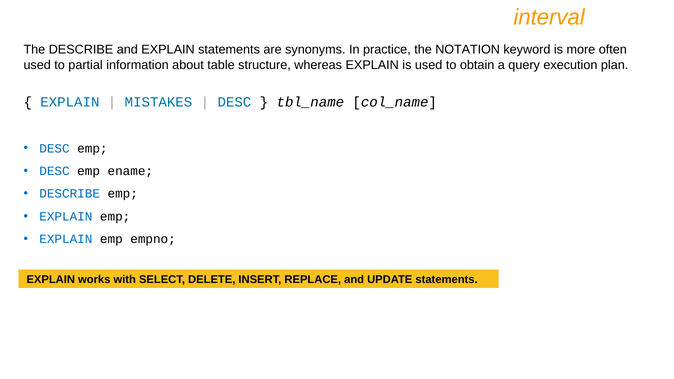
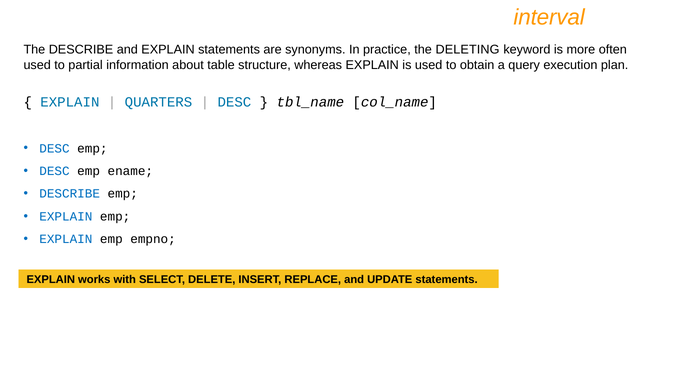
NOTATION: NOTATION -> DELETING (468, 50)
MISTAKES: MISTAKES -> QUARTERS (158, 102)
